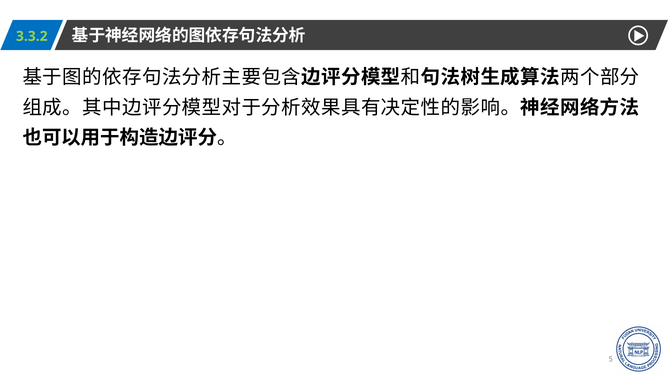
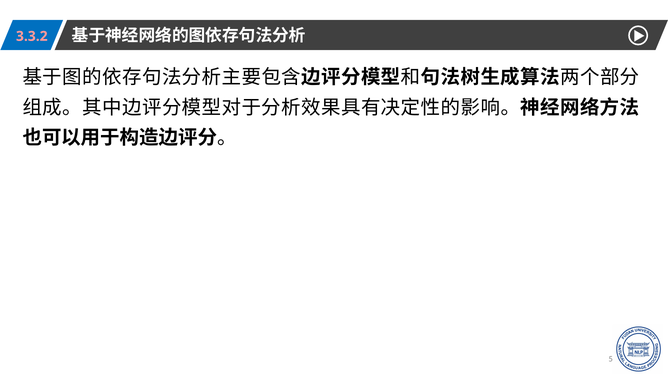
3.3.2 colour: light green -> pink (32, 36)
